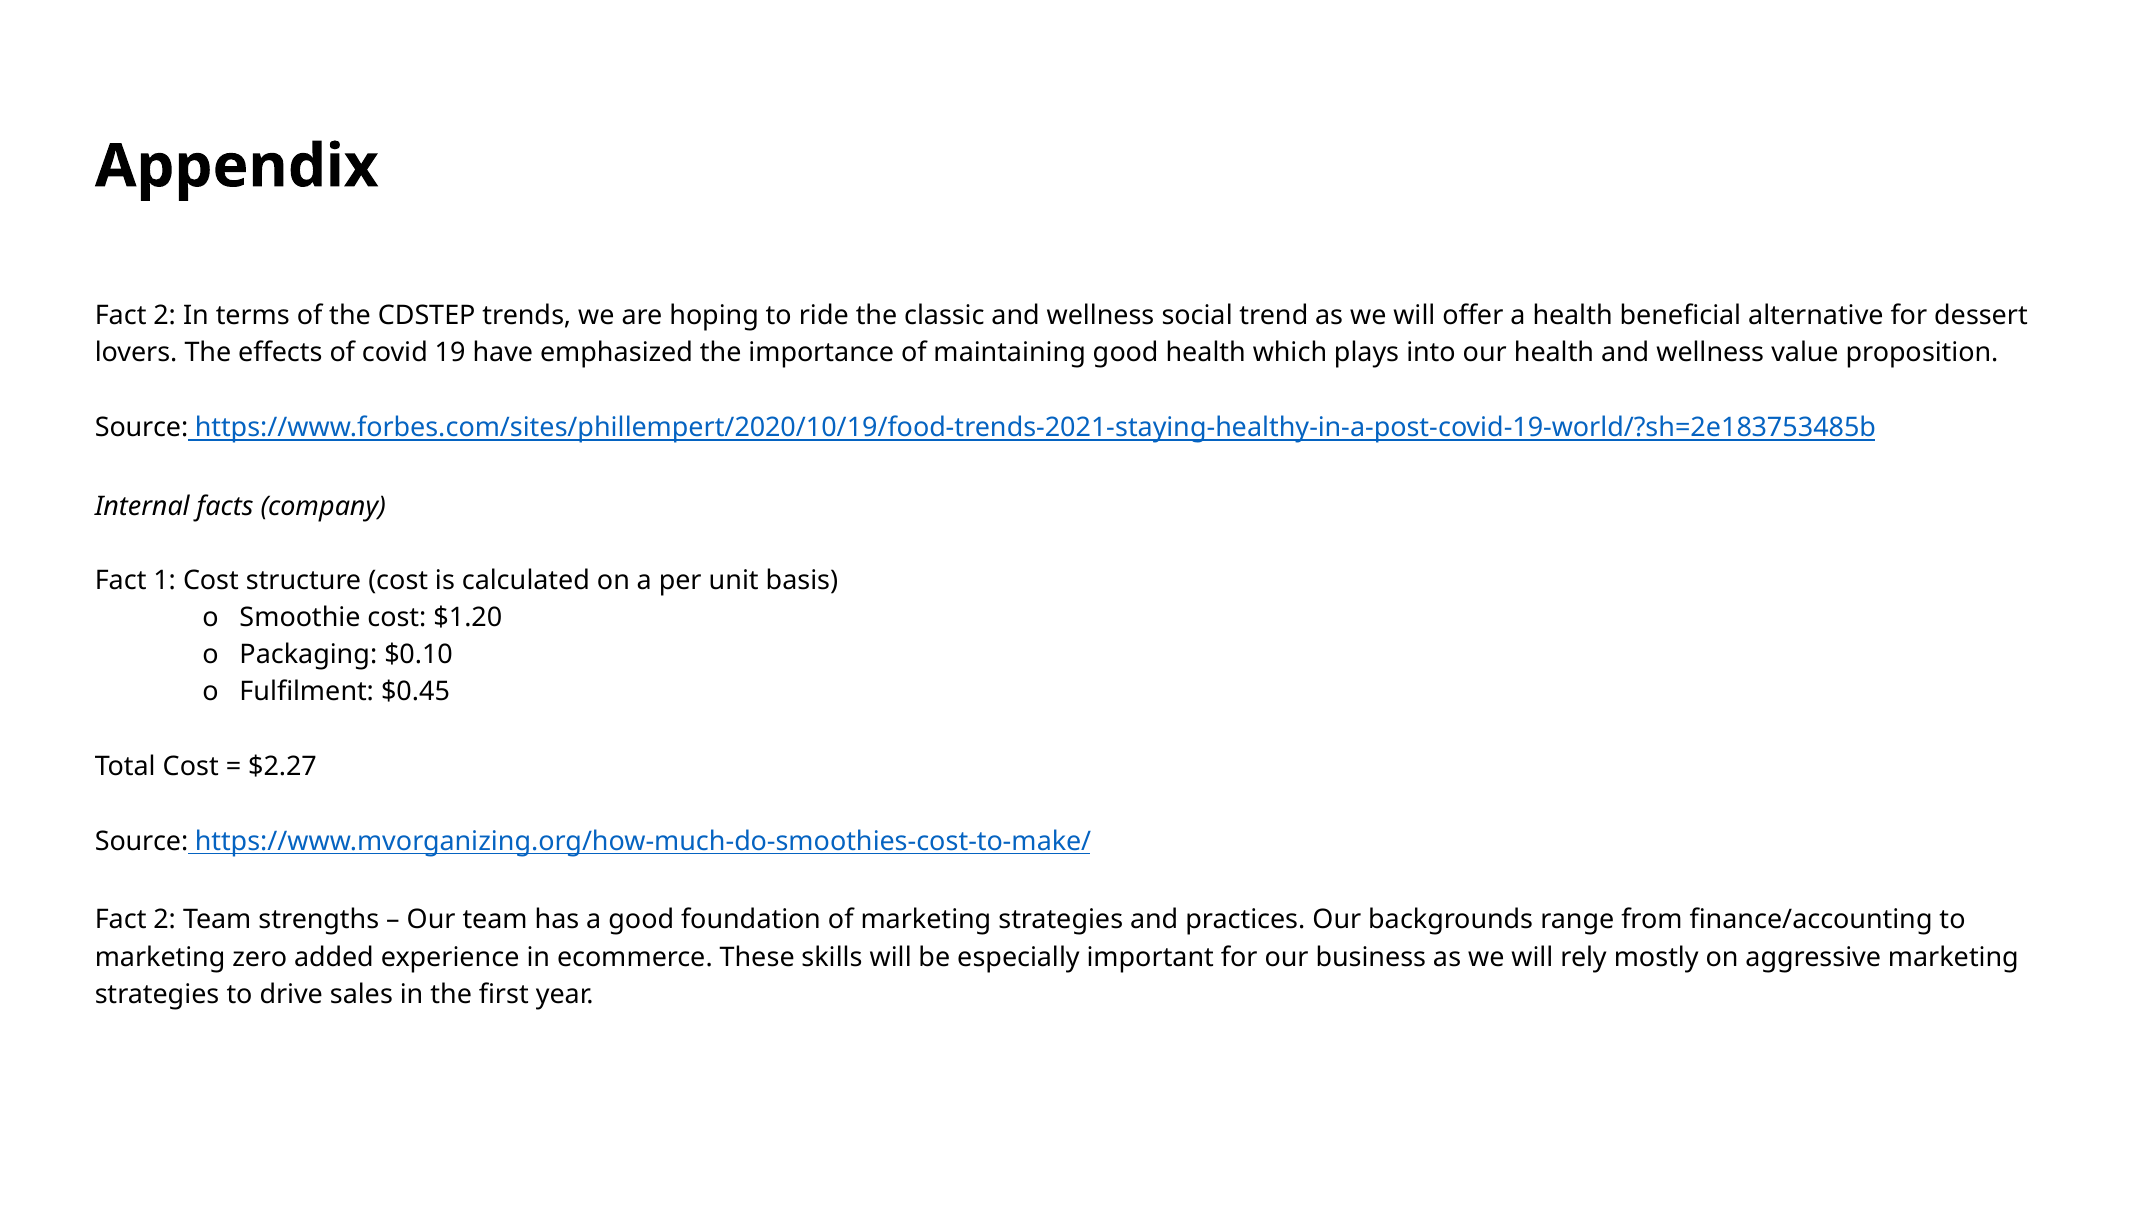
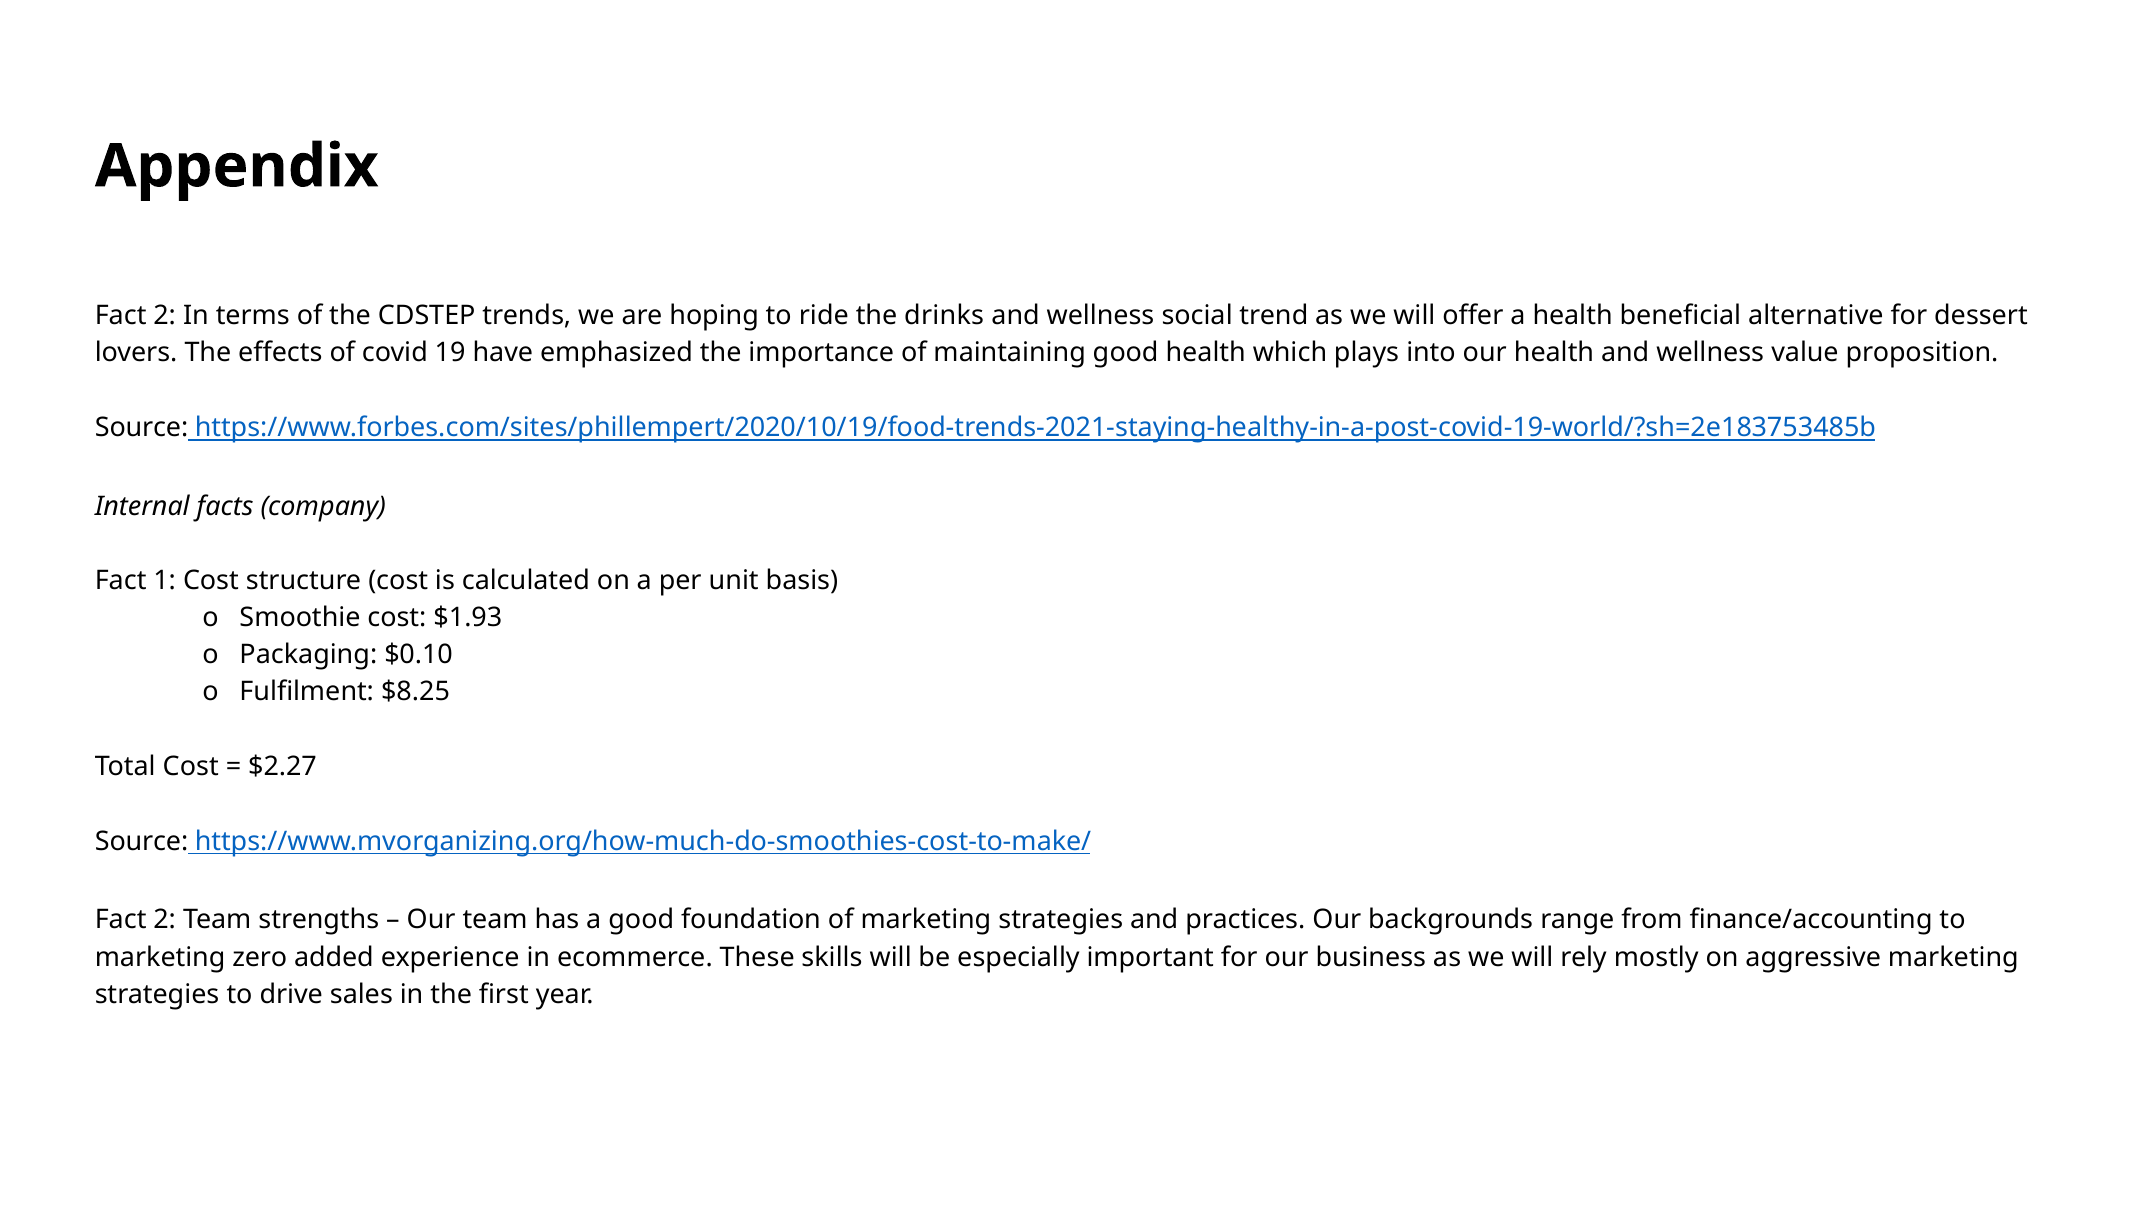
classic: classic -> drinks (944, 315)
$1.20: $1.20 -> $1.93 (468, 618)
$0.45: $0.45 -> $8.25 (415, 692)
